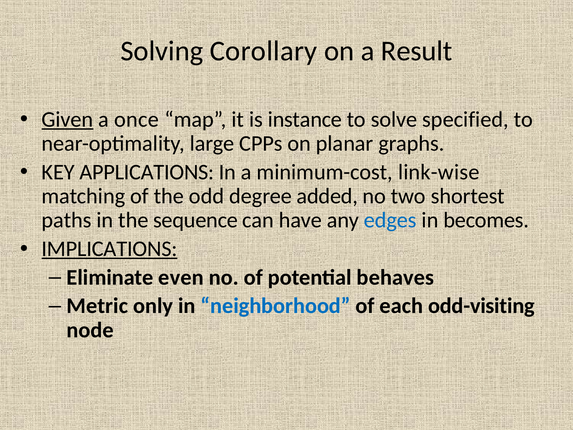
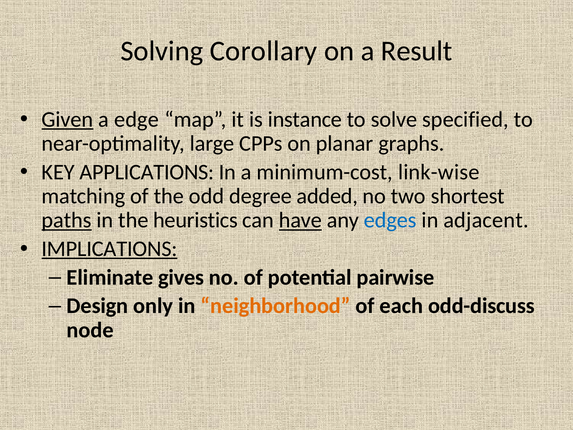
once: once -> edge (137, 119)
paths underline: none -> present (67, 220)
sequence: sequence -> heuristics (196, 220)
have underline: none -> present (300, 220)
becomes: becomes -> adjacent (486, 220)
even: even -> gives (181, 277)
behaves: behaves -> pairwise (395, 277)
Metric: Metric -> Design (97, 306)
neighborhood colour: blue -> orange (276, 306)
odd-visiting: odd-visiting -> odd-discuss (481, 306)
